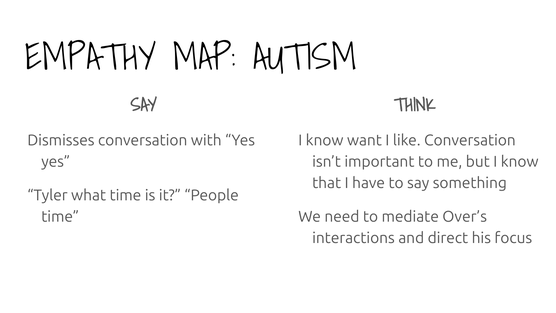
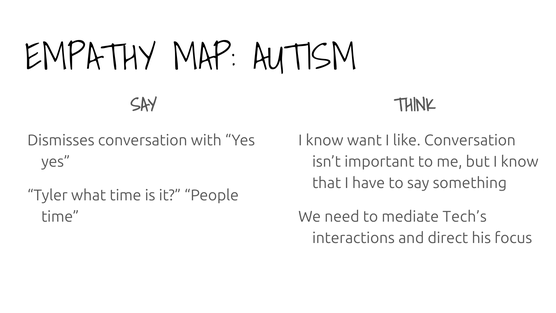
Over’s: Over’s -> Tech’s (465, 216)
